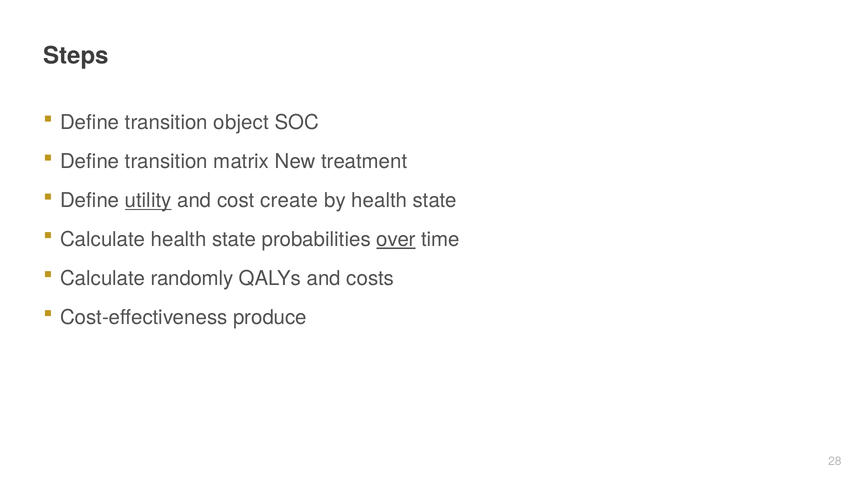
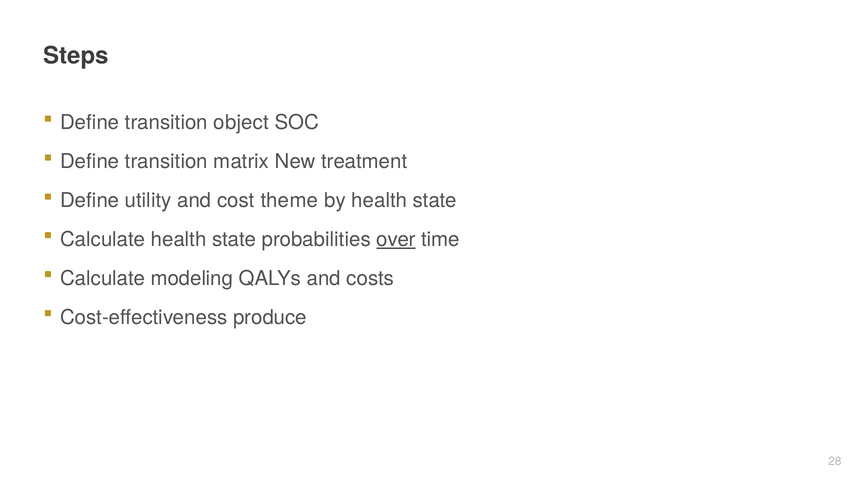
utility underline: present -> none (148, 200)
create: create -> theme (289, 200)
randomly: randomly -> modeling (192, 278)
